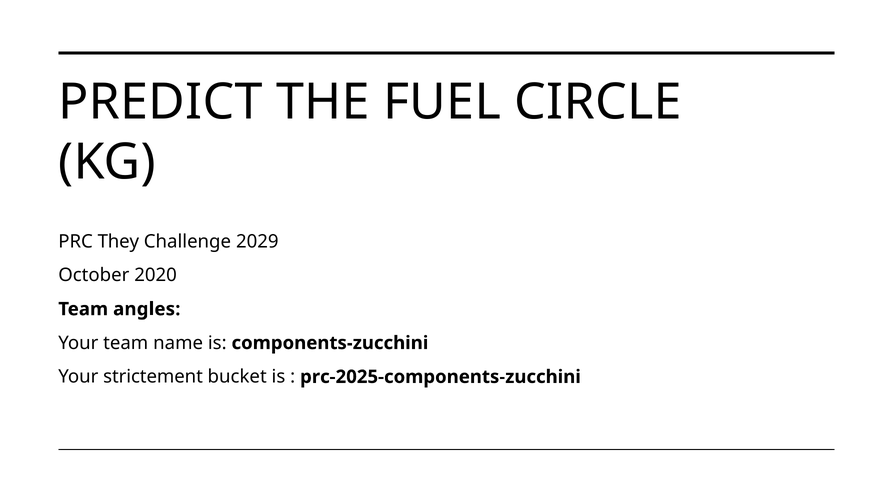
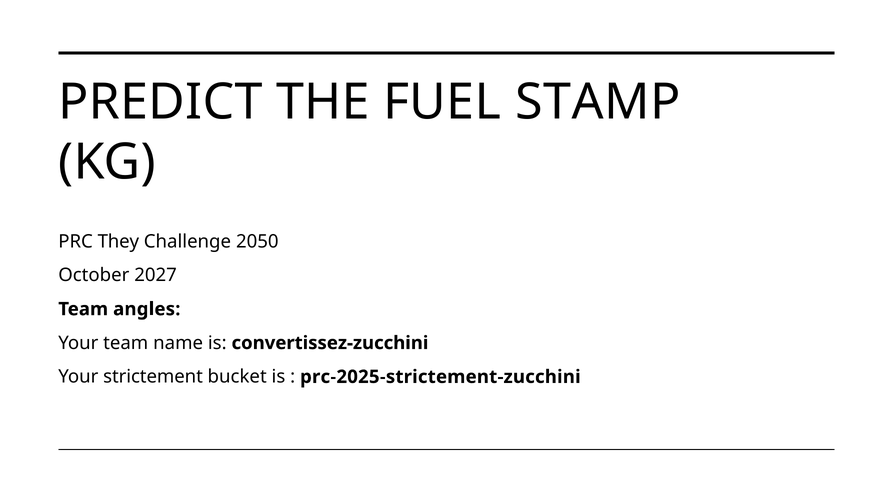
CIRCLE: CIRCLE -> STAMP (598, 102)
2029: 2029 -> 2050 (257, 242)
2020: 2020 -> 2027 (156, 275)
components-zucchini: components-zucchini -> convertissez-zucchini (330, 343)
prc-2025-components-zucchini: prc-2025-components-zucchini -> prc-2025-strictement-zucchini (440, 377)
